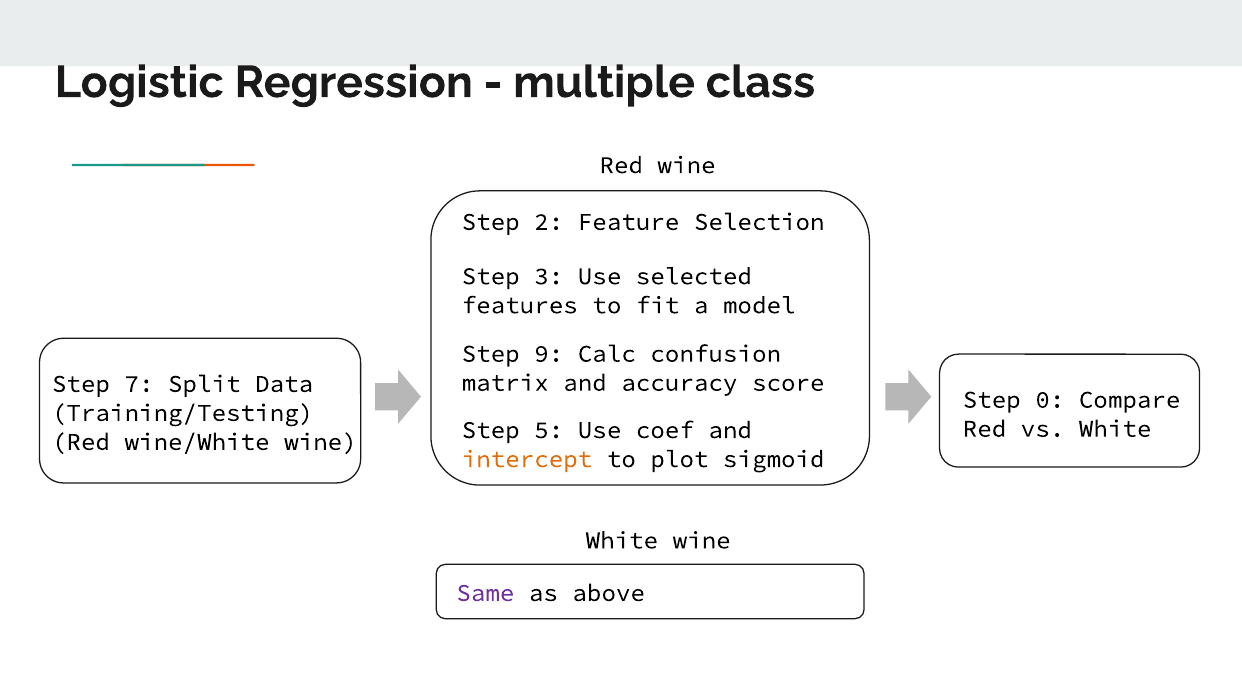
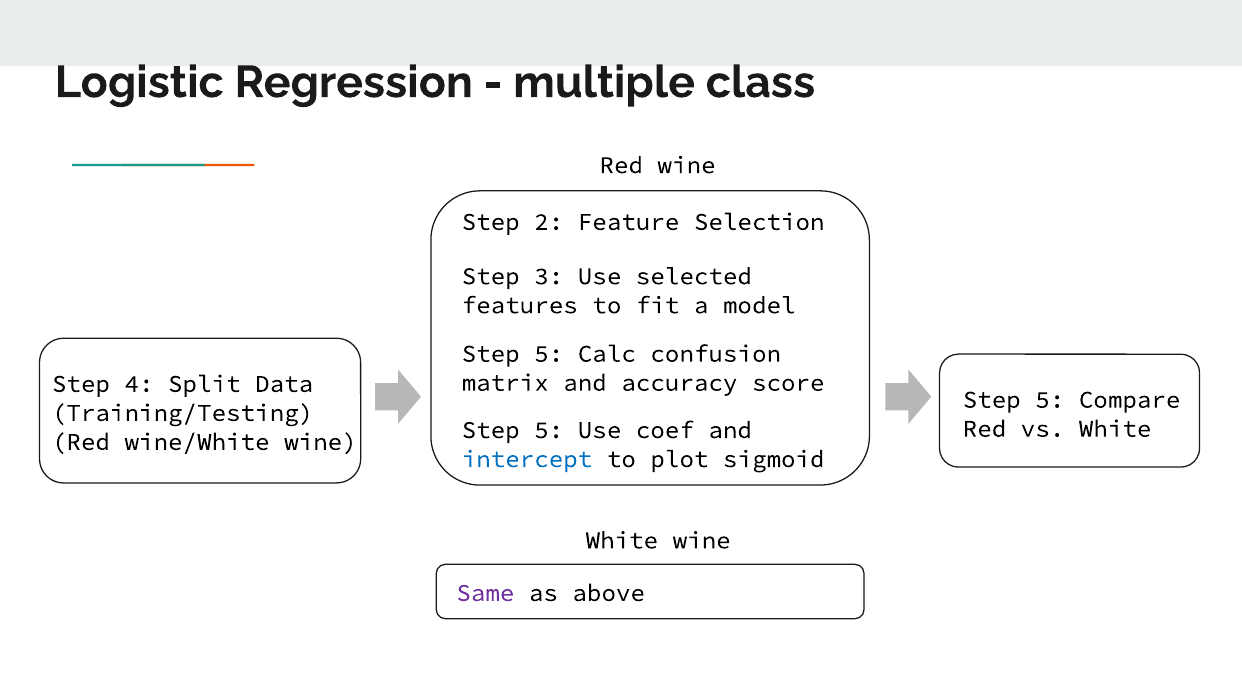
9: 9 -> 5 (549, 354)
7: 7 -> 4 (139, 384)
0: 0 -> 5 (1050, 400)
intercept colour: orange -> blue (527, 459)
